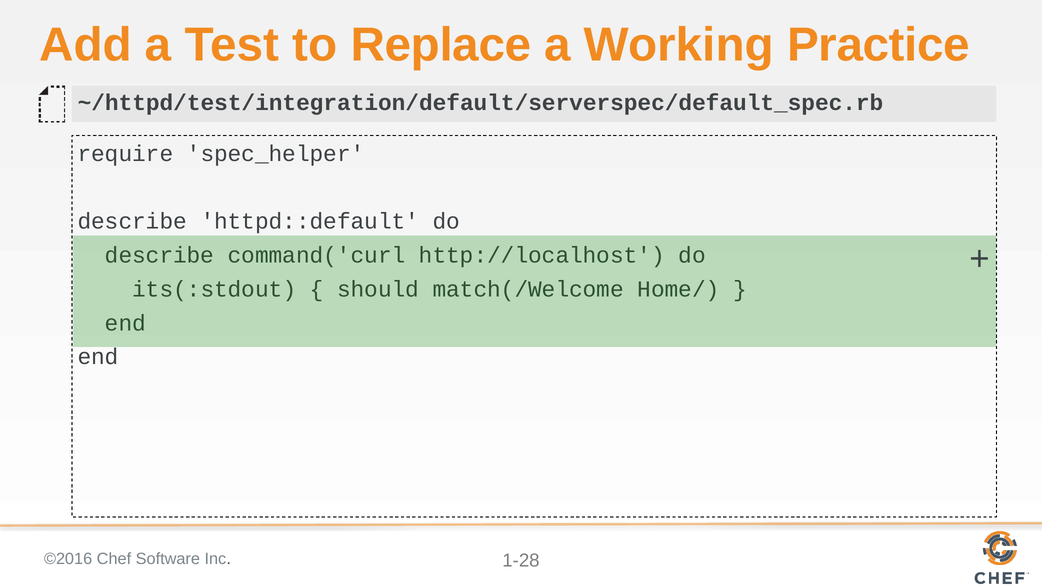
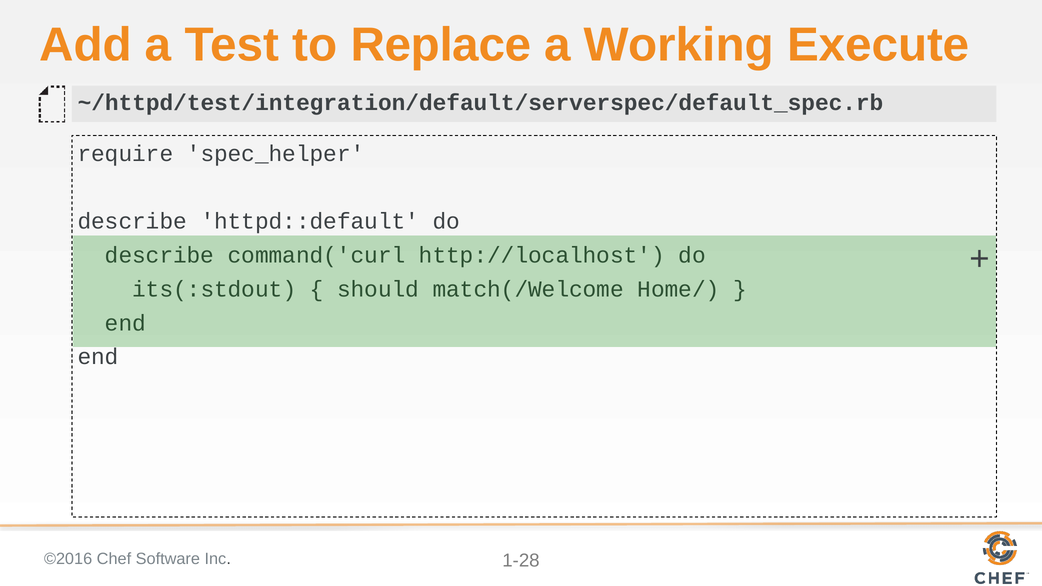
Practice: Practice -> Execute (878, 45)
